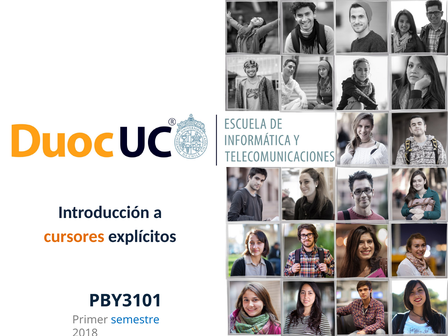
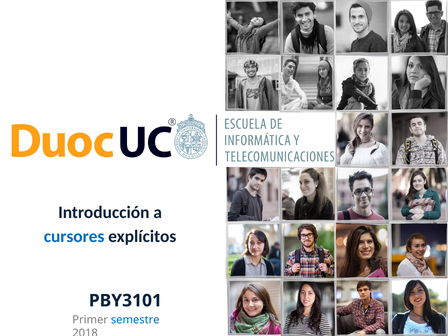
cursores colour: orange -> blue (74, 237)
